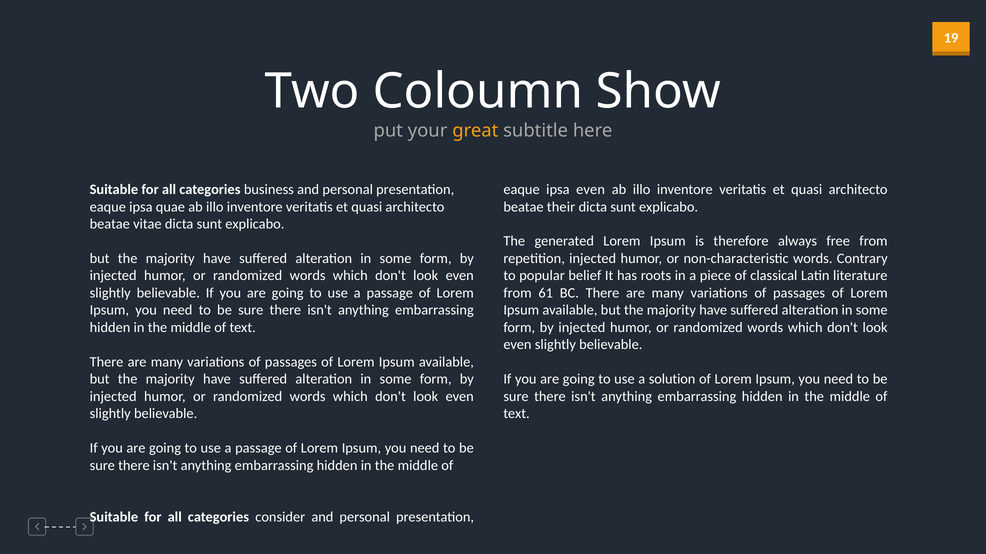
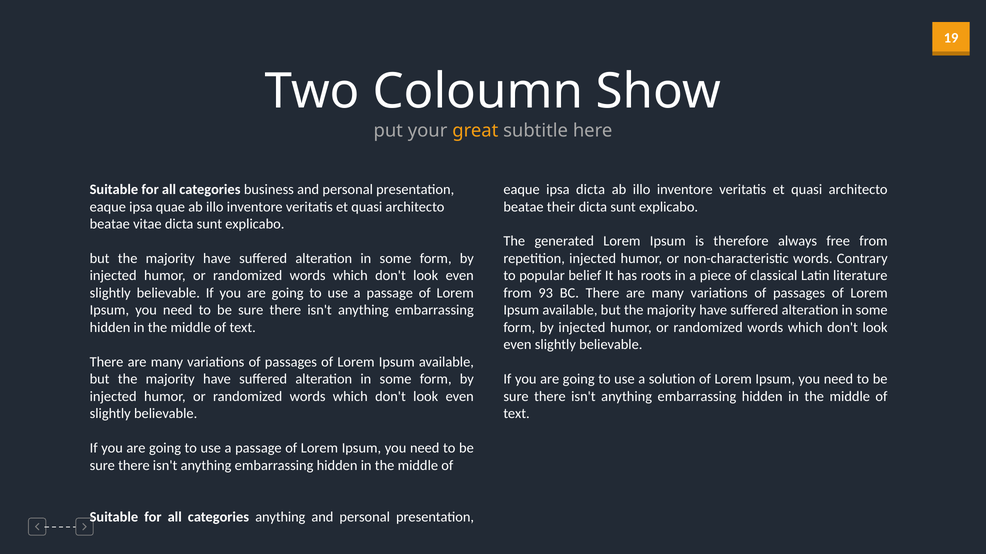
ipsa even: even -> dicta (591, 190)
61: 61 -> 93 (546, 293)
categories consider: consider -> anything (280, 518)
